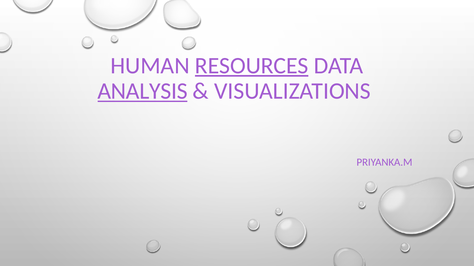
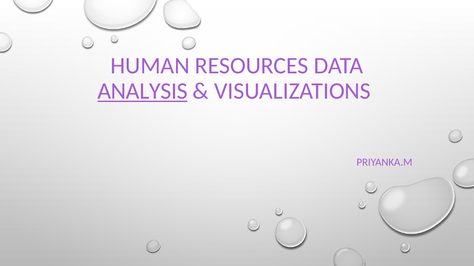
RESOURCES underline: present -> none (252, 66)
